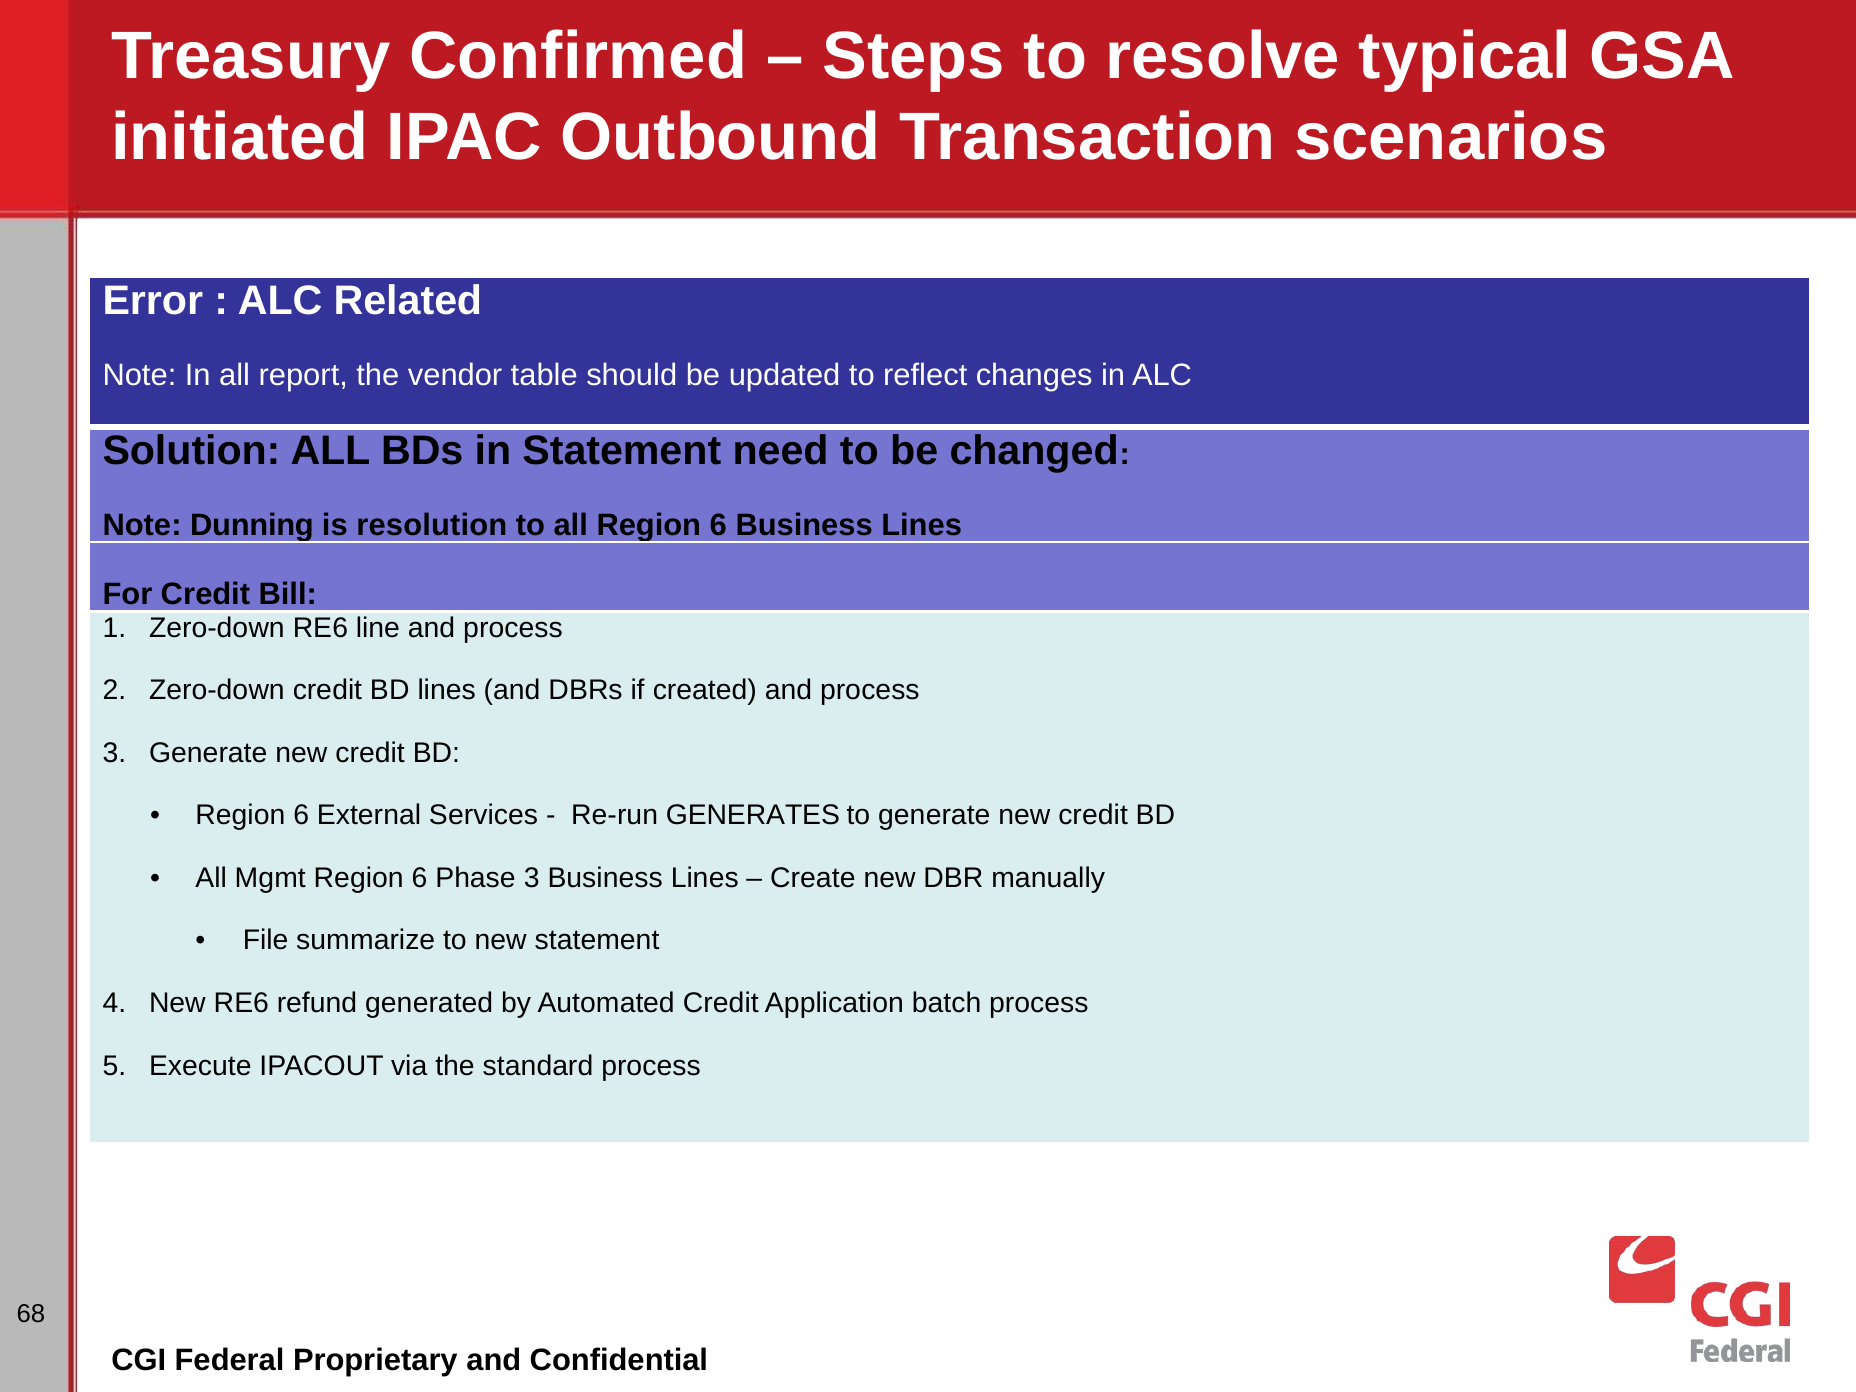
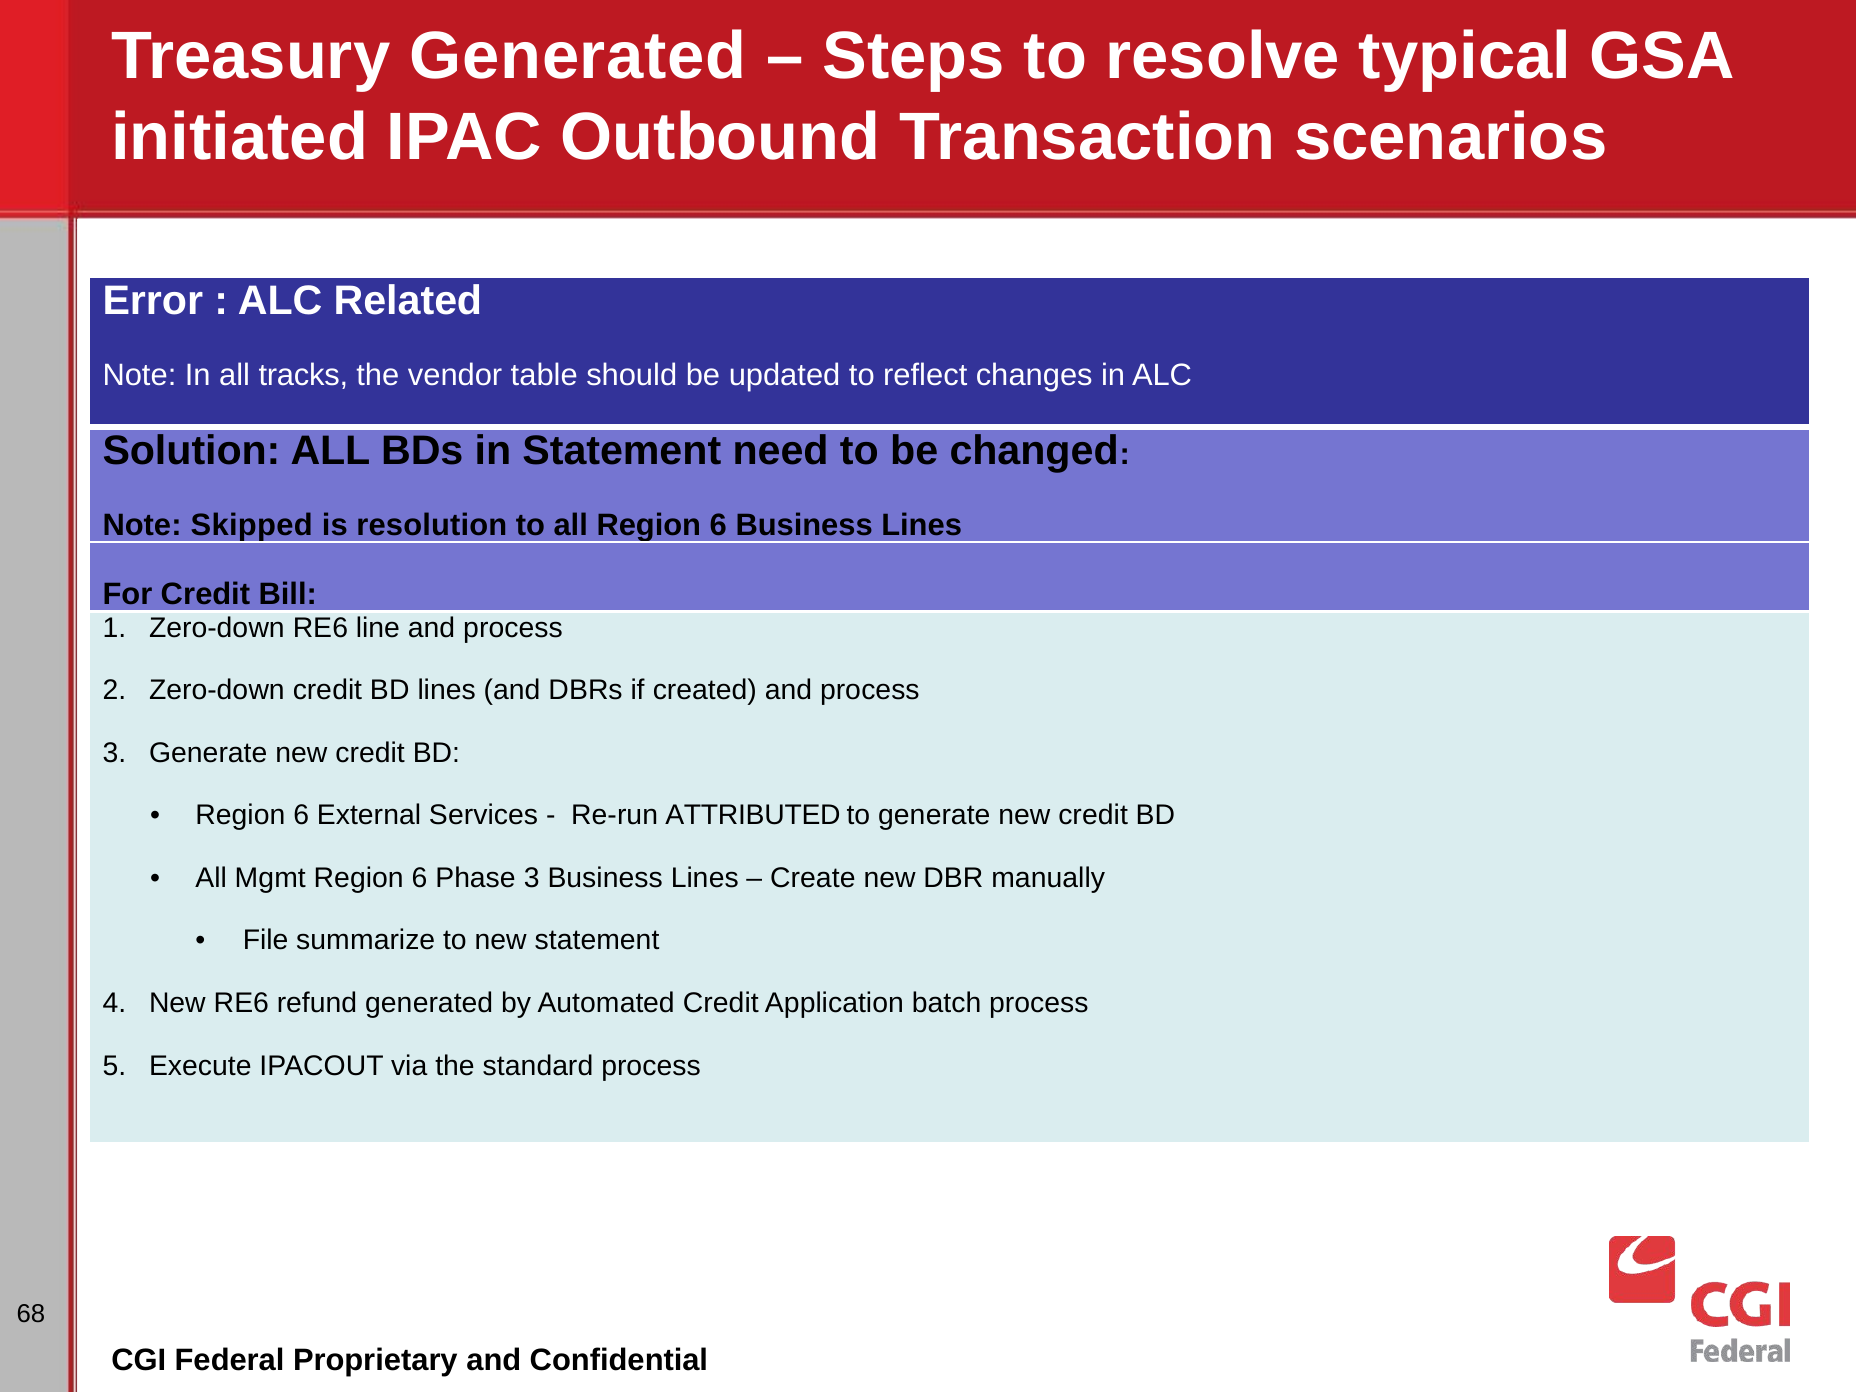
Treasury Confirmed: Confirmed -> Generated (578, 57)
report: report -> tracks (303, 376)
Dunning: Dunning -> Skipped (252, 525)
GENERATES: GENERATES -> ATTRIBUTED (753, 815)
